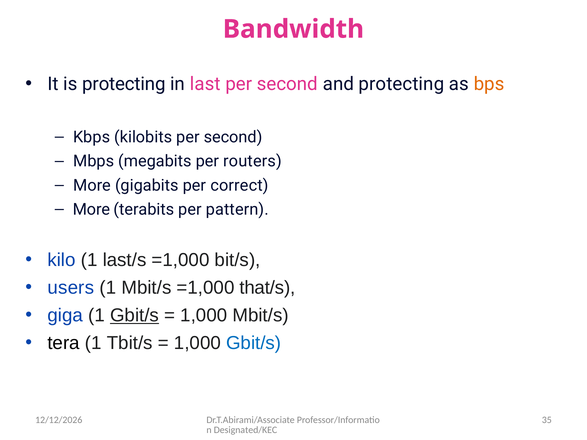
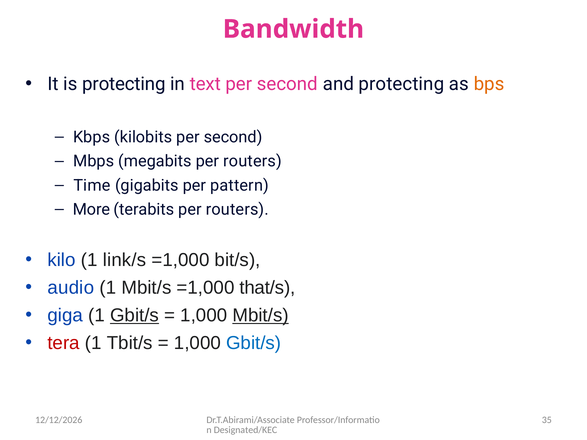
last: last -> text (205, 84)
More: More -> Time (92, 185)
correct: correct -> pattern (240, 185)
terabits per pattern: pattern -> routers (237, 210)
last/s: last/s -> link/s (124, 260)
users: users -> audio (71, 288)
Mbit/s underline: none -> present (261, 316)
tera colour: black -> red (64, 343)
